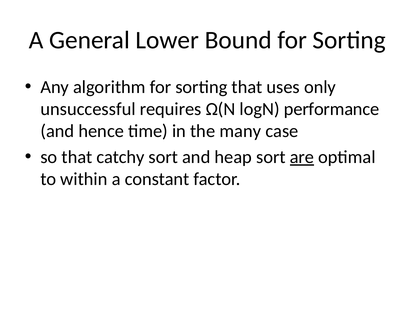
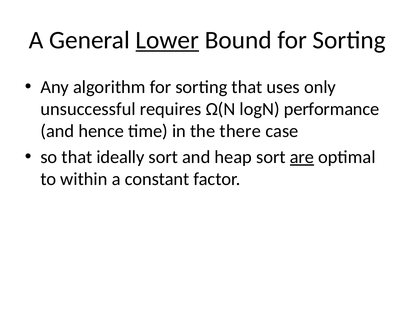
Lower underline: none -> present (167, 40)
many: many -> there (240, 131)
catchy: catchy -> ideally (120, 157)
